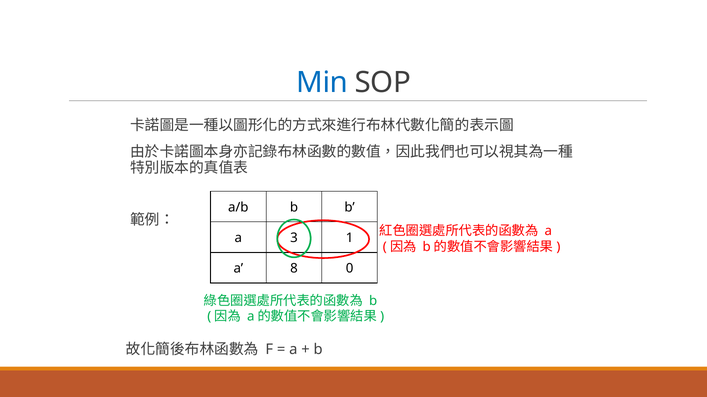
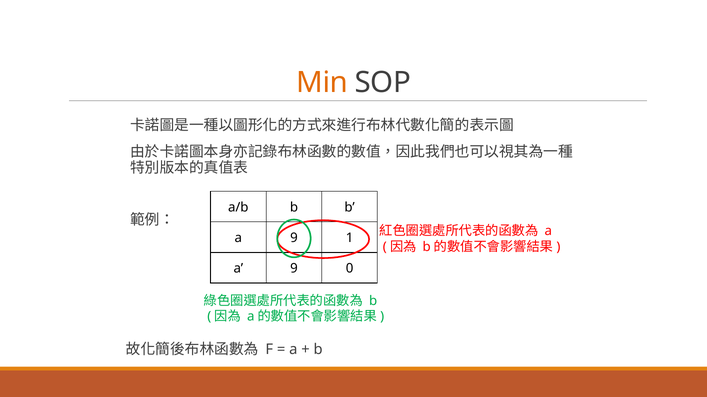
Min colour: blue -> orange (322, 83)
3: 3 -> 9 (294, 238)
8: 8 -> 9 (294, 269)
